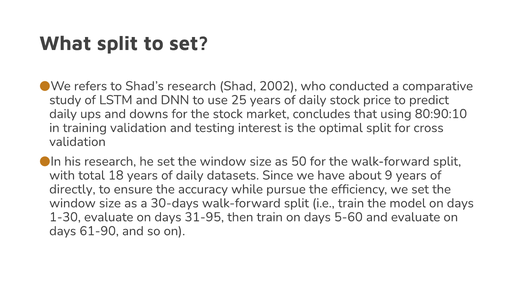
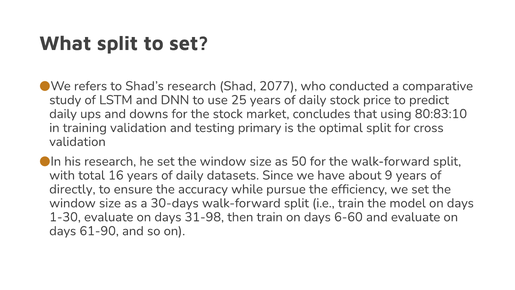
2002: 2002 -> 2077 (278, 86)
80:90:10: 80:90:10 -> 80:83:10 (441, 114)
interest: interest -> primary (260, 128)
18: 18 -> 16 (116, 175)
31-95: 31-95 -> 31-98 (204, 217)
5-60: 5-60 -> 6-60 (348, 217)
